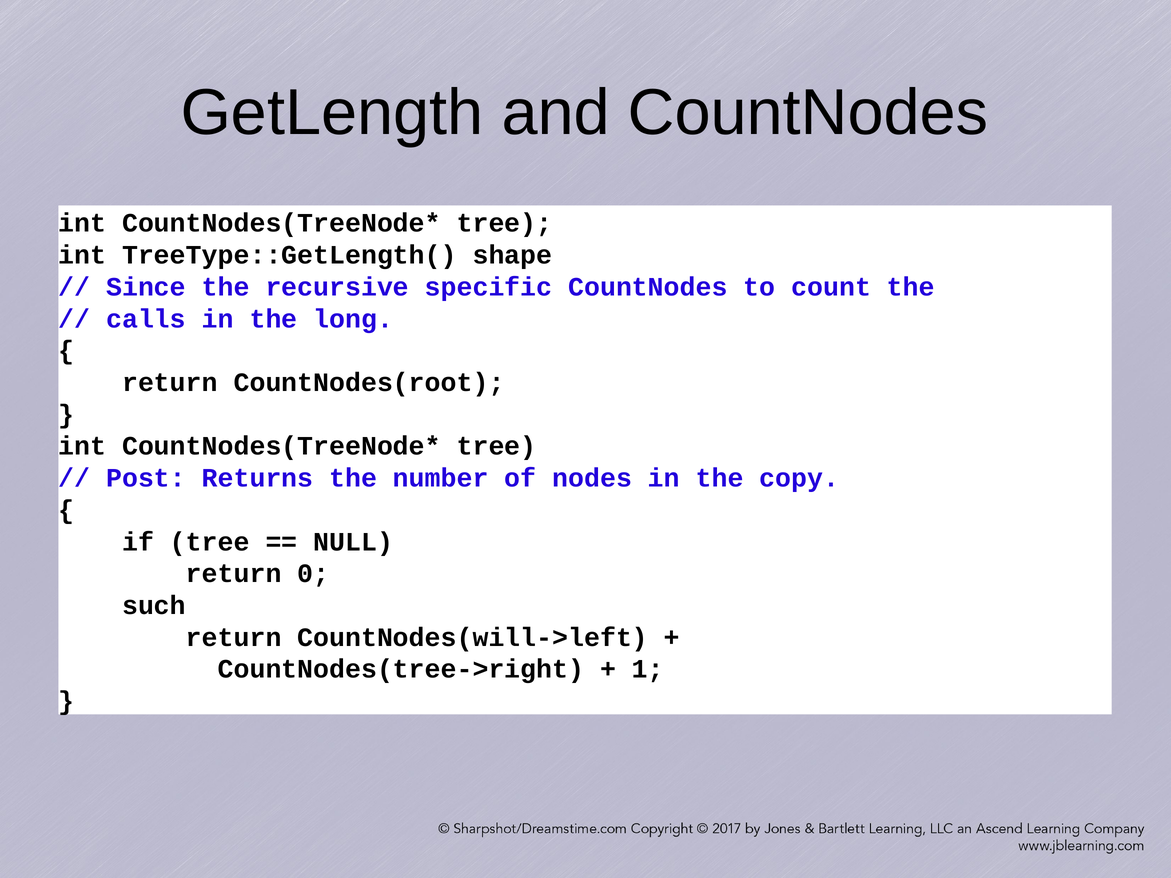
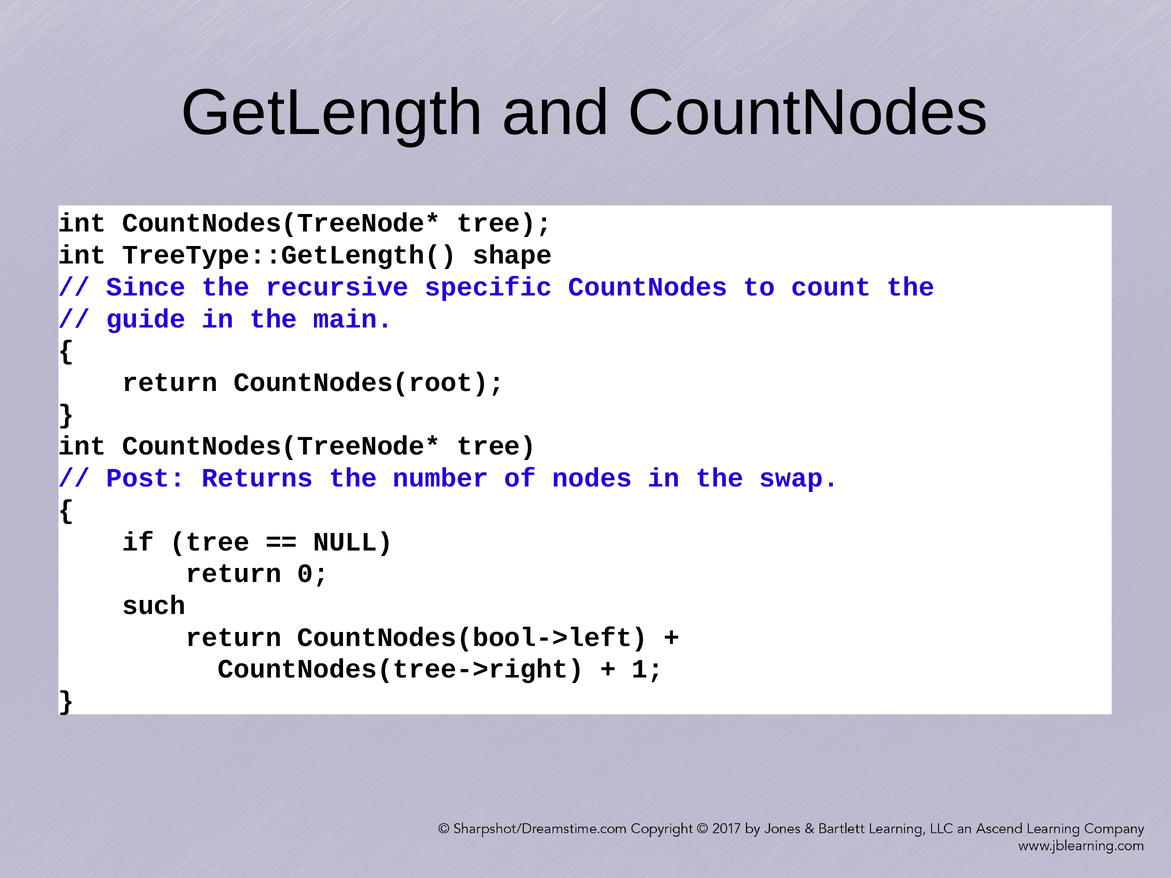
calls: calls -> guide (146, 319)
long: long -> main (353, 319)
copy: copy -> swap (799, 478)
CountNodes(will->left: CountNodes(will->left -> CountNodes(bool->left (473, 637)
